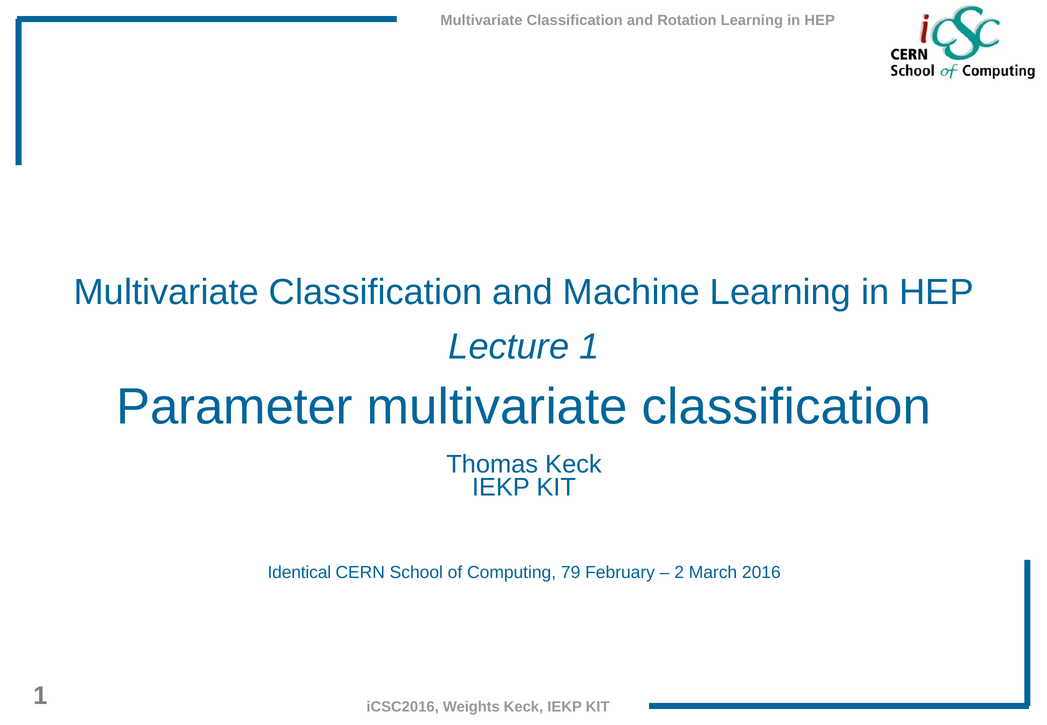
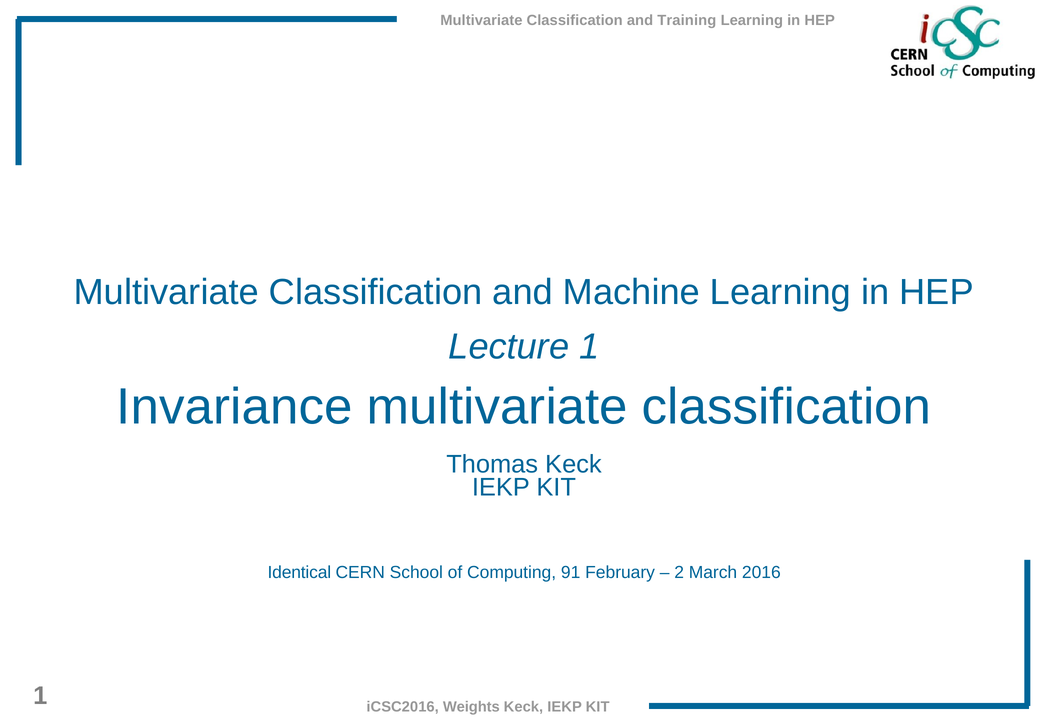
Rotation: Rotation -> Training (687, 21)
Parameter: Parameter -> Invariance (234, 407)
79: 79 -> 91 (571, 572)
